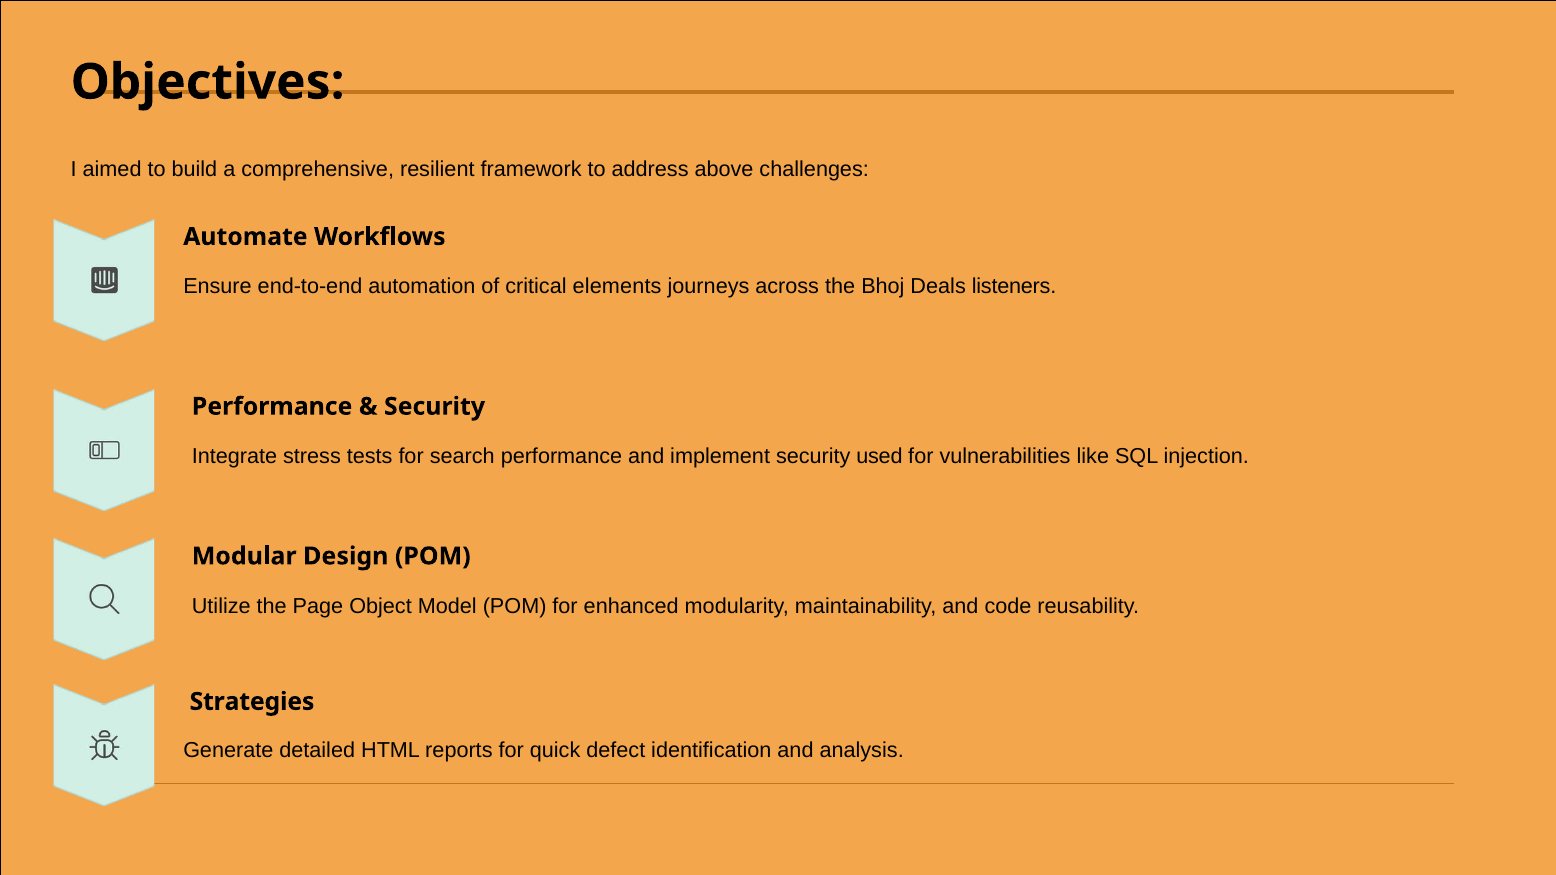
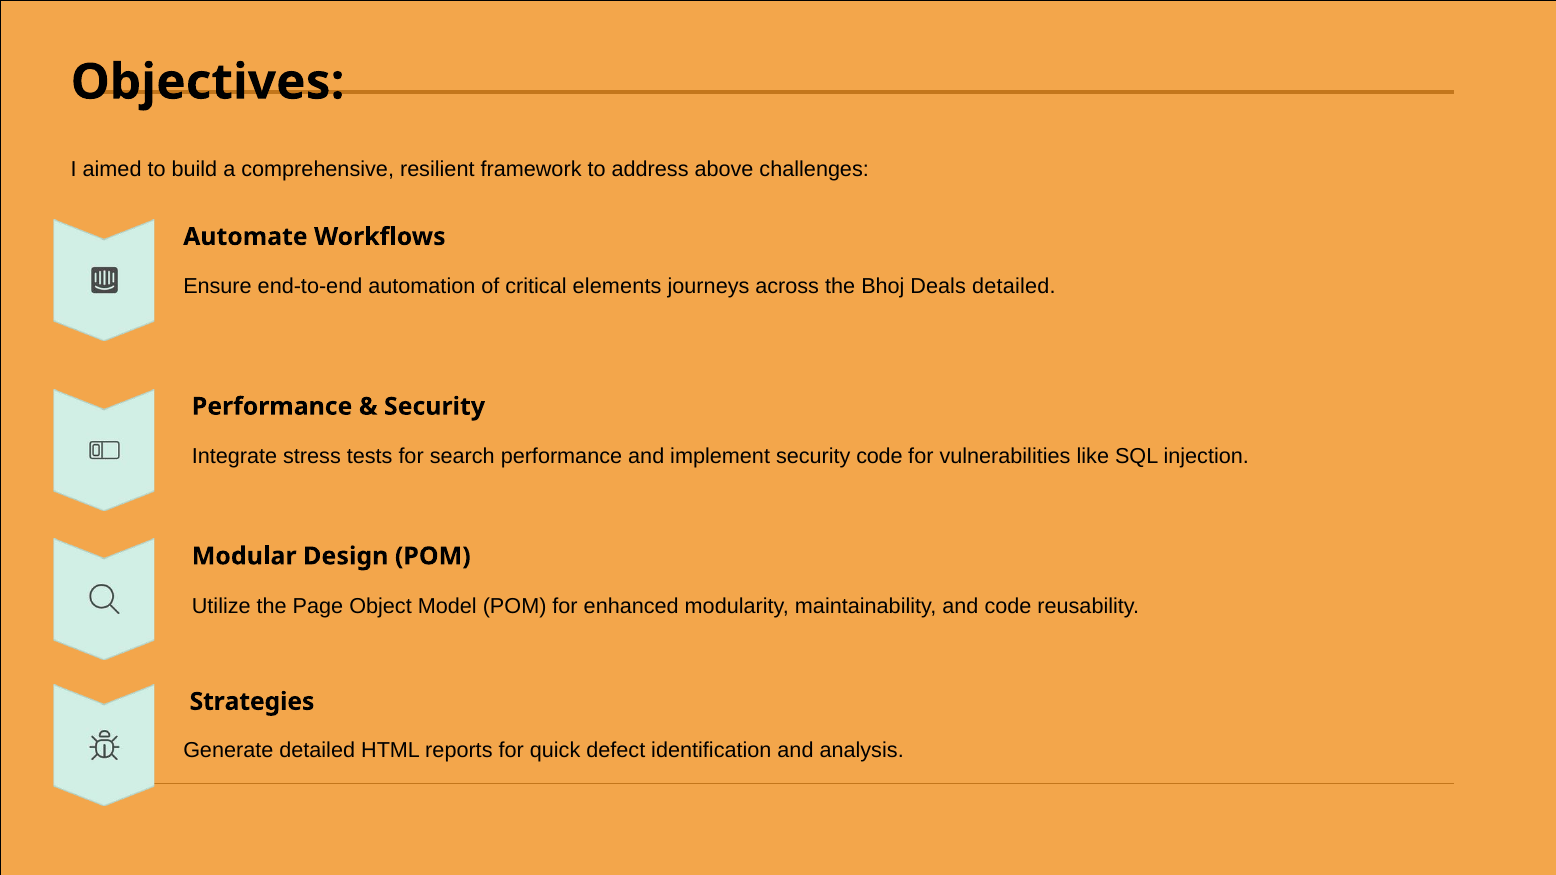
Deals listeners: listeners -> detailed (1014, 287)
security used: used -> code (879, 456)
